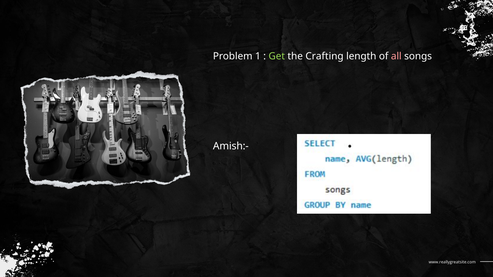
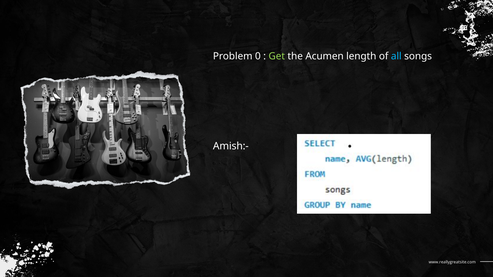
1: 1 -> 0 (258, 56)
Crafting: Crafting -> Acumen (325, 56)
all colour: pink -> light blue (396, 56)
